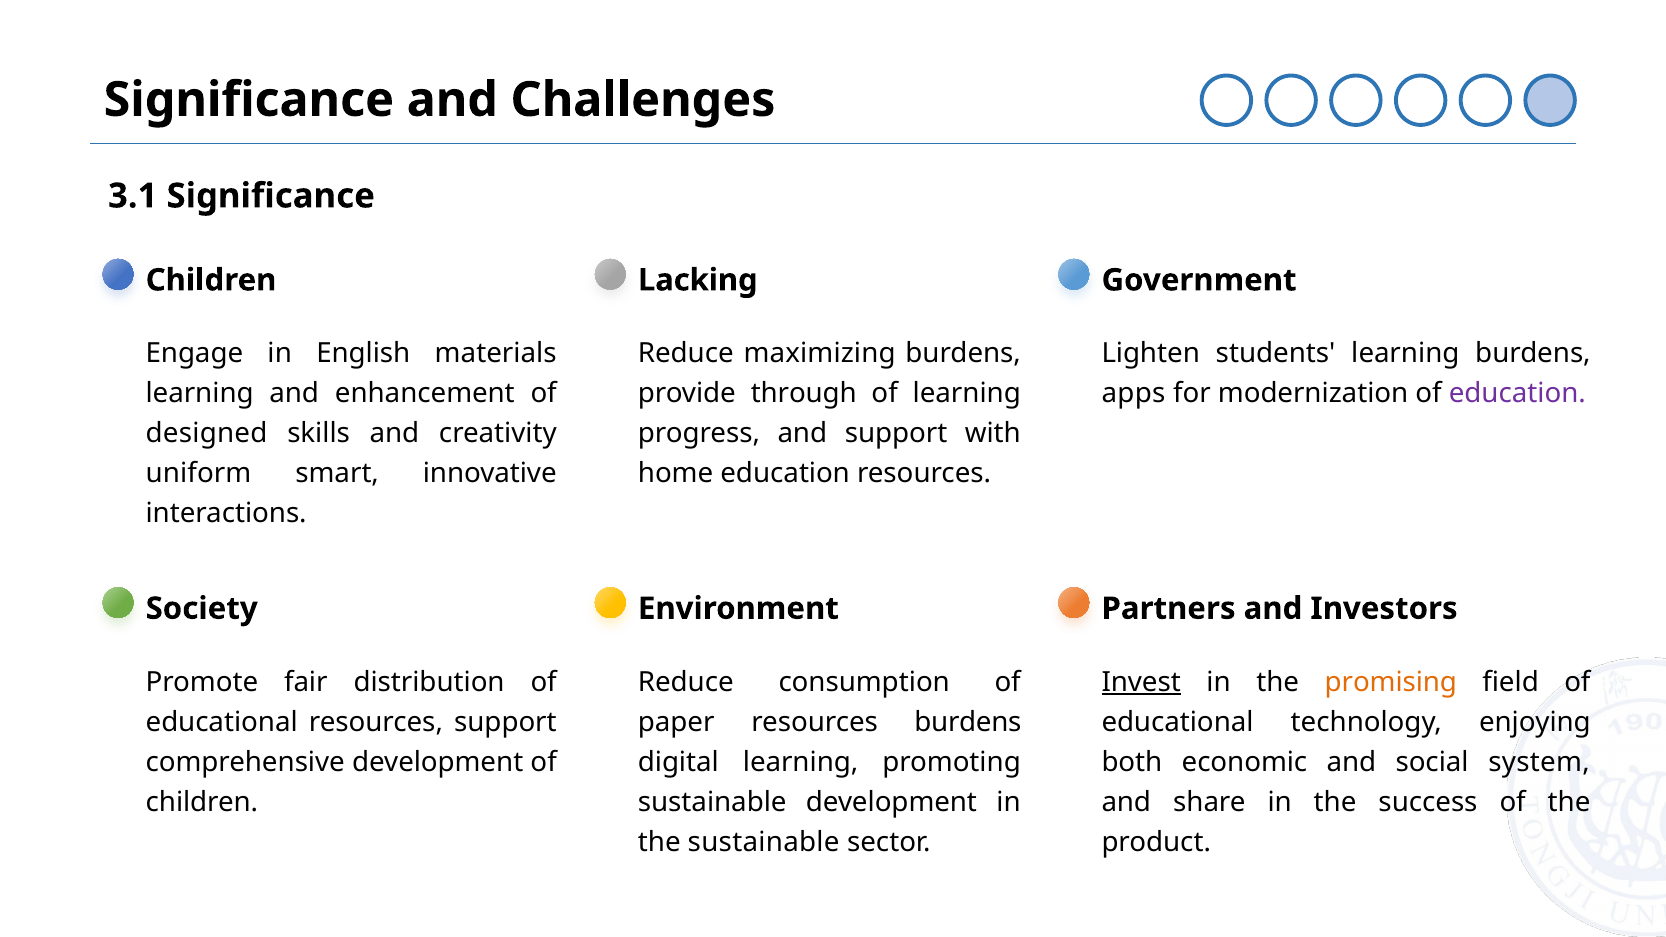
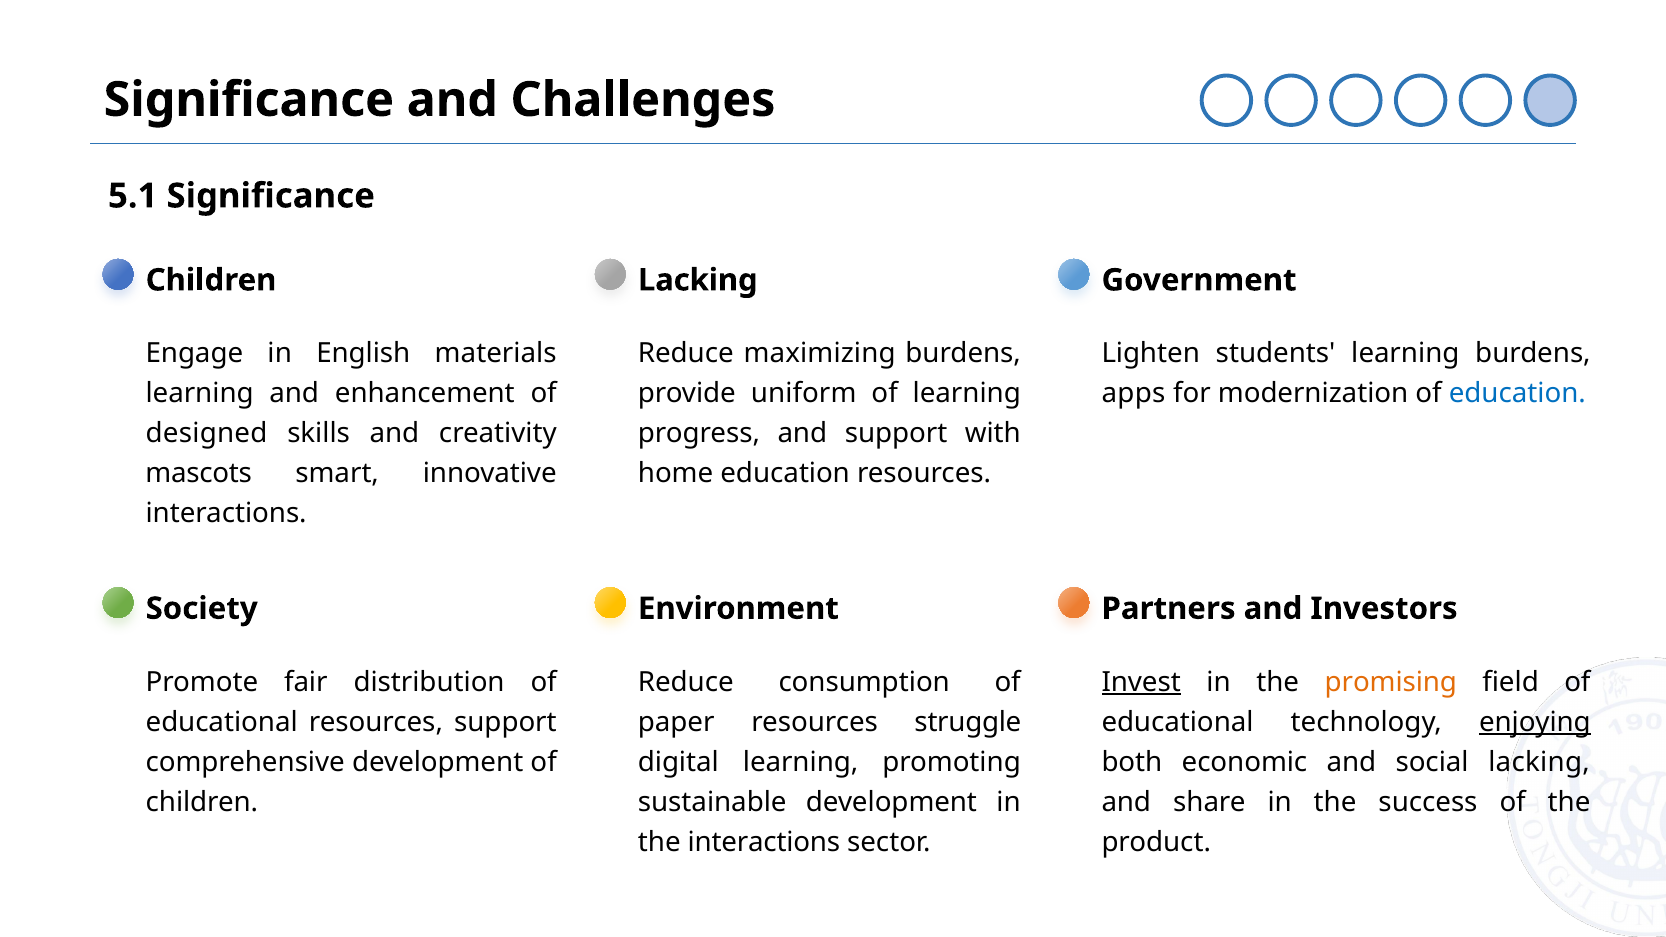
3.1: 3.1 -> 5.1 (133, 196)
through: through -> uniform (804, 394)
education colour: purple -> blue (1517, 394)
uniform: uniform -> mascots (199, 474)
resources burdens: burdens -> struggle (968, 722)
enjoying underline: none -> present (1535, 722)
social system: system -> lacking (1539, 762)
the sustainable: sustainable -> interactions (764, 842)
